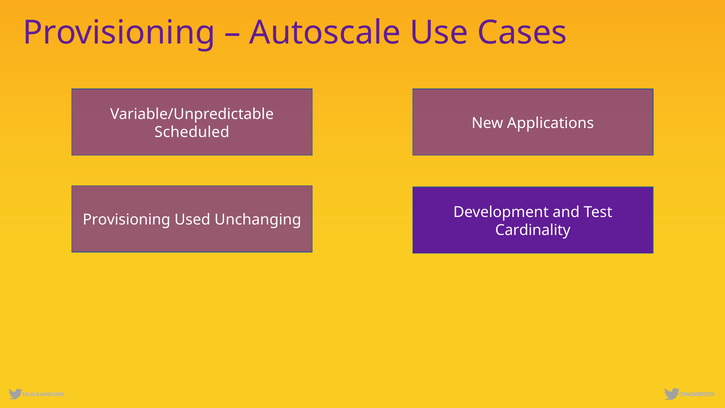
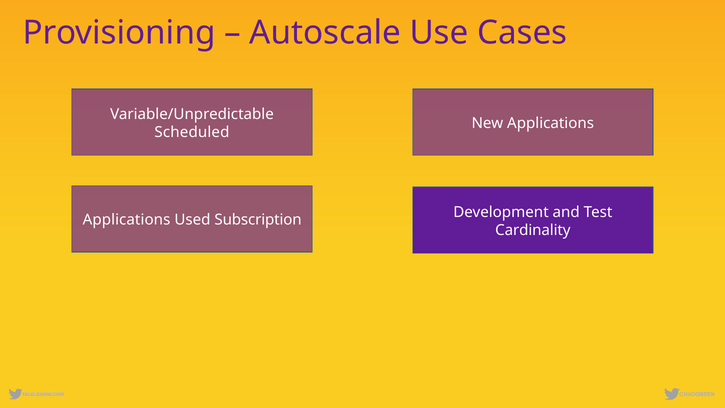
Provisioning: Provisioning -> Applications (127, 220)
Unchanging: Unchanging -> Subscription (258, 220)
